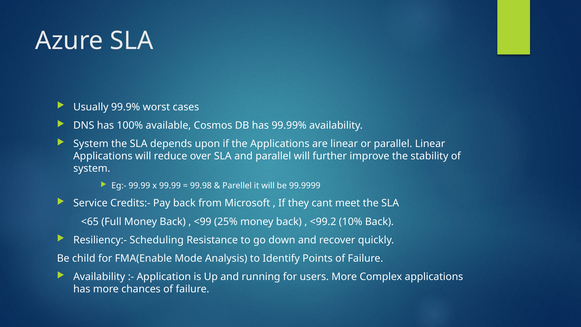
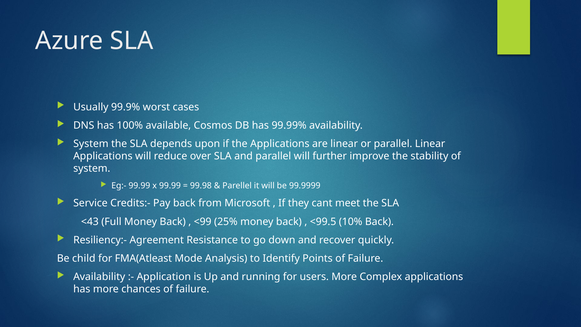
<65: <65 -> <43 (90, 221)
<99.2: <99.2 -> <99.5 (323, 221)
Scheduling: Scheduling -> Agreement (157, 240)
FMA(Enable: FMA(Enable -> FMA(Atleast (143, 258)
